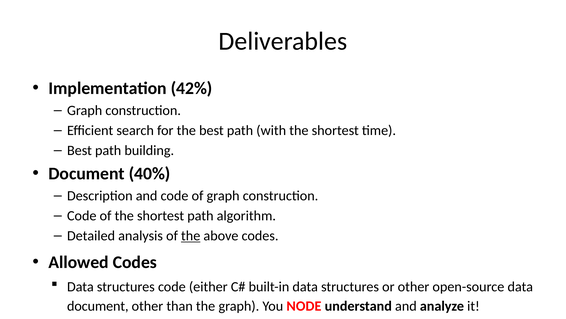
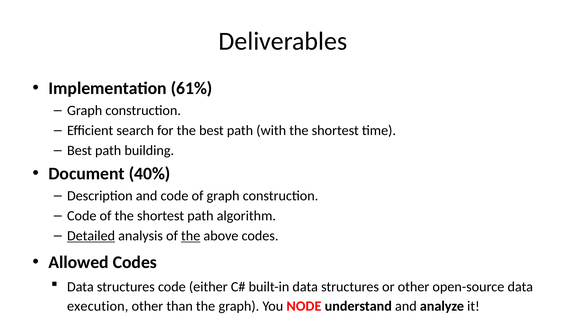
42%: 42% -> 61% (192, 88)
Detailed underline: none -> present (91, 235)
document: document -> execution (98, 306)
